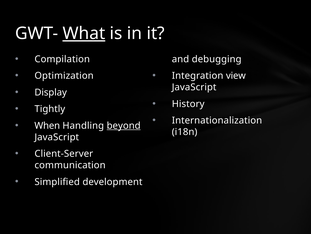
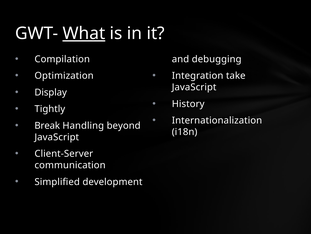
view: view -> take (236, 76)
When: When -> Break (47, 125)
beyond underline: present -> none (124, 125)
